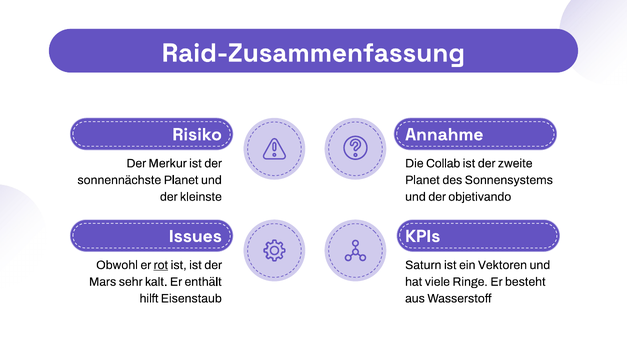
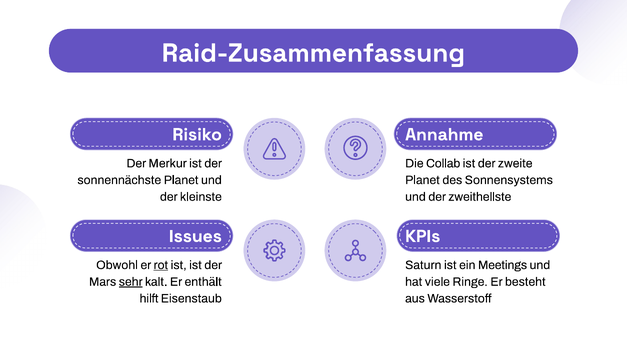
objetivando: objetivando -> zweithellste (480, 197)
Vektoren: Vektoren -> Meetings (503, 265)
sehr underline: none -> present (131, 281)
